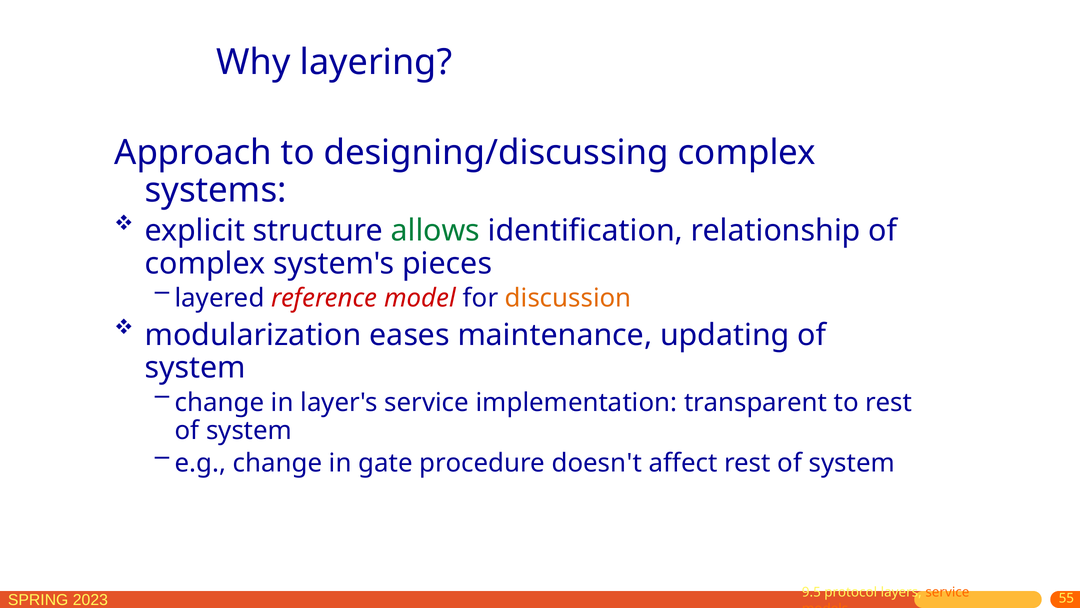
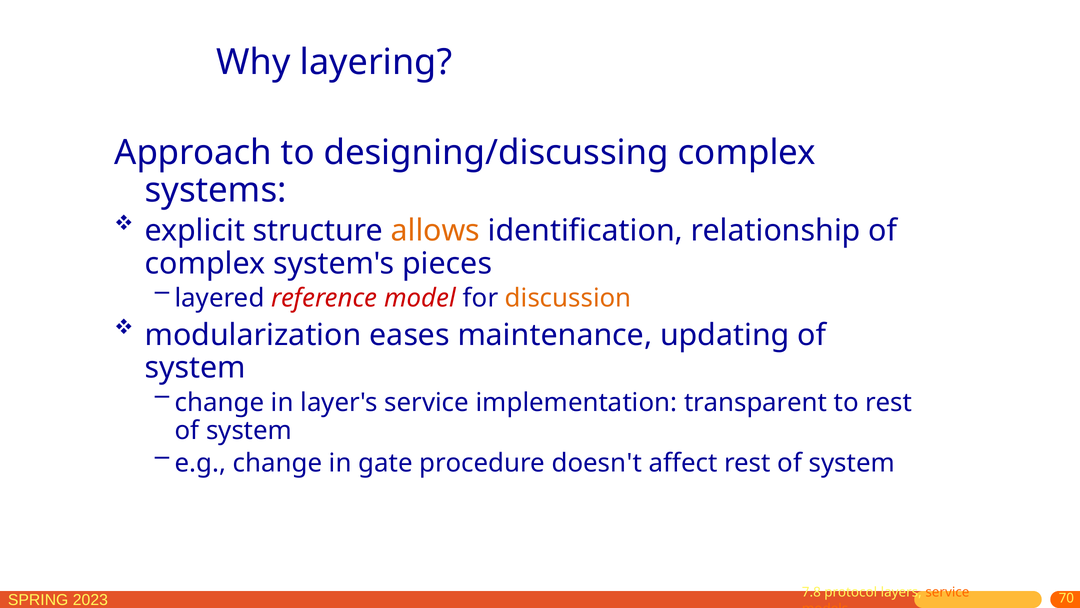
allows colour: green -> orange (435, 231)
9.5: 9.5 -> 7.8 (811, 592)
55: 55 -> 70 (1066, 598)
